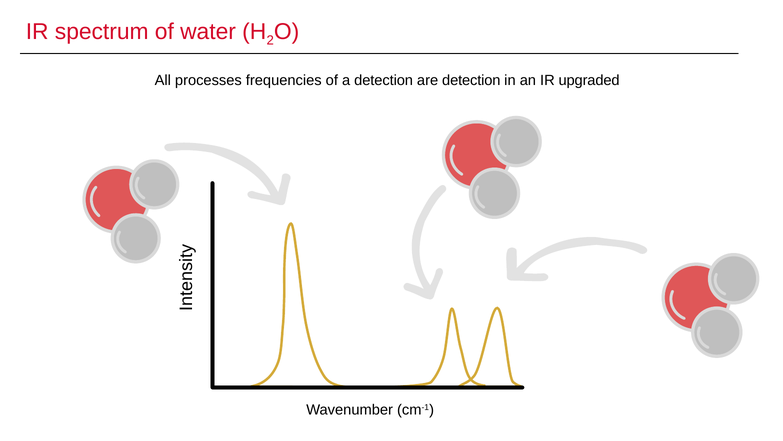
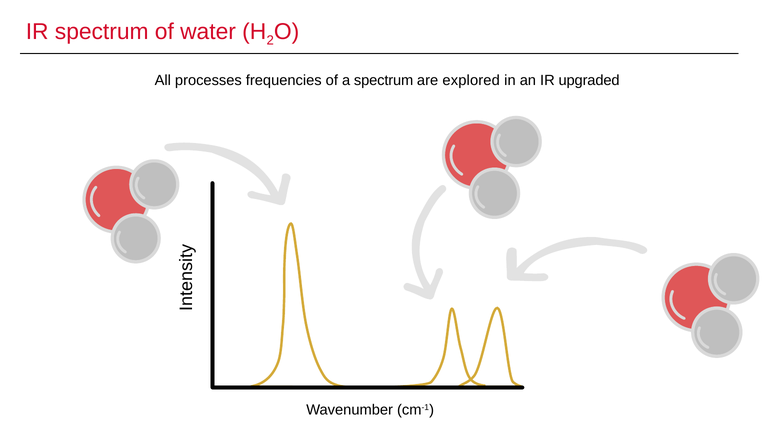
a detection: detection -> spectrum (384, 80)
are detection: detection -> explored (471, 80)
